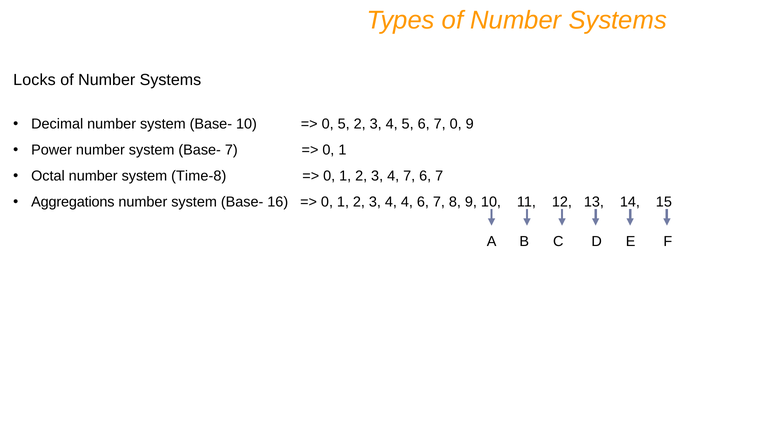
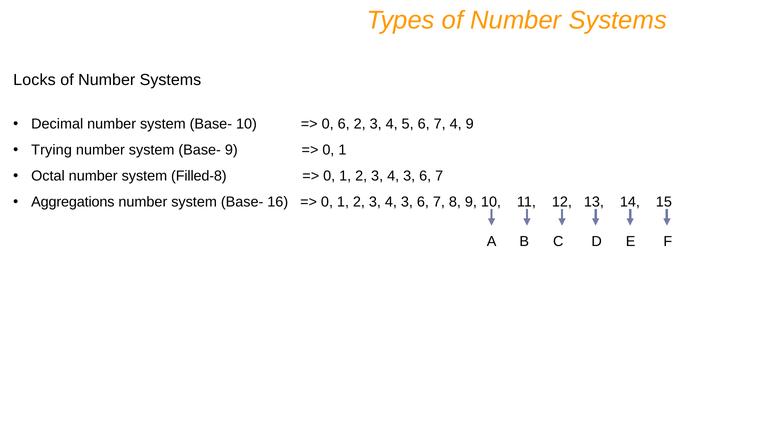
0 5: 5 -> 6 (344, 124)
7 0: 0 -> 4 (456, 124)
Power: Power -> Trying (52, 150)
Base- 7: 7 -> 9 (231, 150)
Time-8: Time-8 -> Filled-8 (199, 176)
7: 7 -> 3 (409, 176)
4: 4 -> 3 (407, 202)
